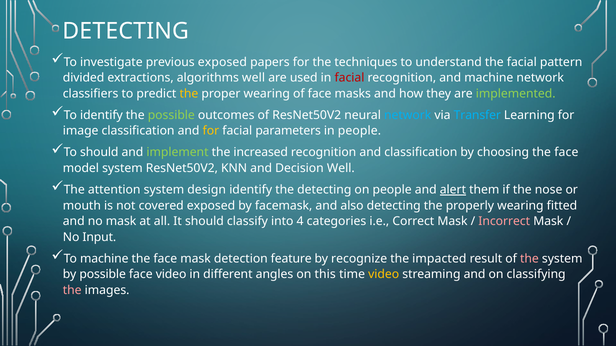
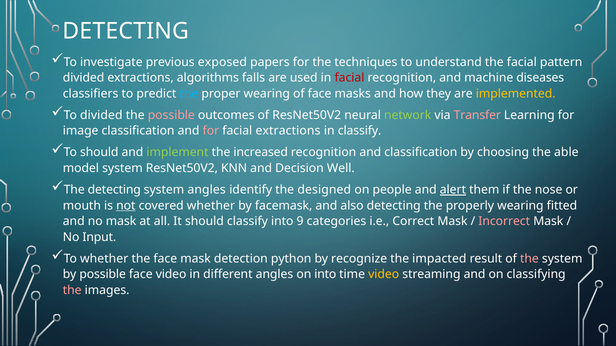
algorithms well: well -> falls (254, 78)
machine network: network -> diseases (540, 78)
the colour: yellow -> light blue (189, 94)
implemented colour: light green -> yellow (516, 94)
To identify: identify -> divided (101, 115)
possible colour: light green -> pink (171, 115)
network colour: light blue -> light green (408, 115)
Transfer colour: light blue -> pink (477, 115)
for colour: yellow -> pink (211, 131)
facial parameters: parameters -> extractions (288, 131)
in people: people -> classify (360, 131)
choosing the face: face -> able (566, 153)
The attention: attention -> detecting (114, 190)
system design: design -> angles (207, 190)
the detecting: detecting -> designed (324, 190)
not underline: none -> present (126, 206)
covered exposed: exposed -> whether (211, 206)
4: 4 -> 9 (300, 222)
To machine: machine -> whether (104, 259)
feature: feature -> python (291, 259)
on this: this -> into (325, 275)
